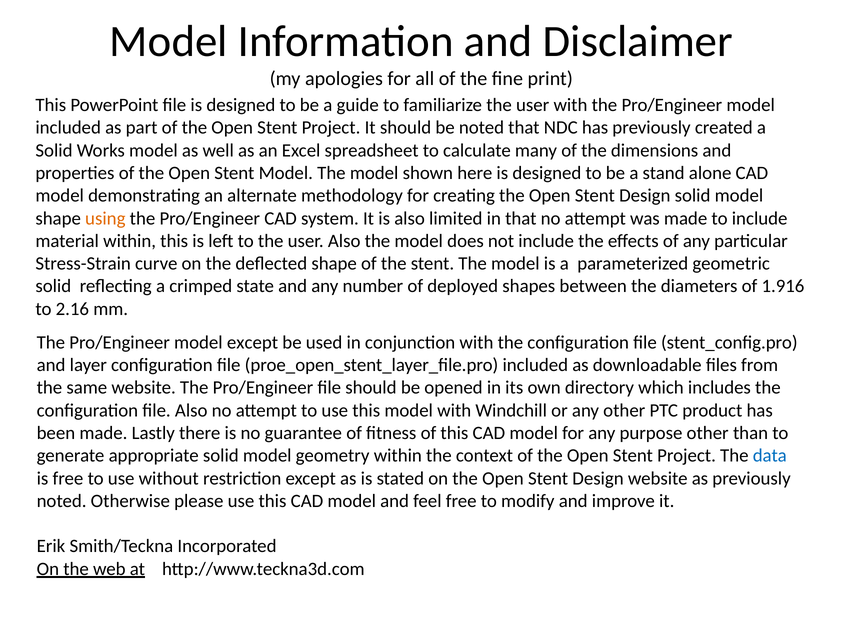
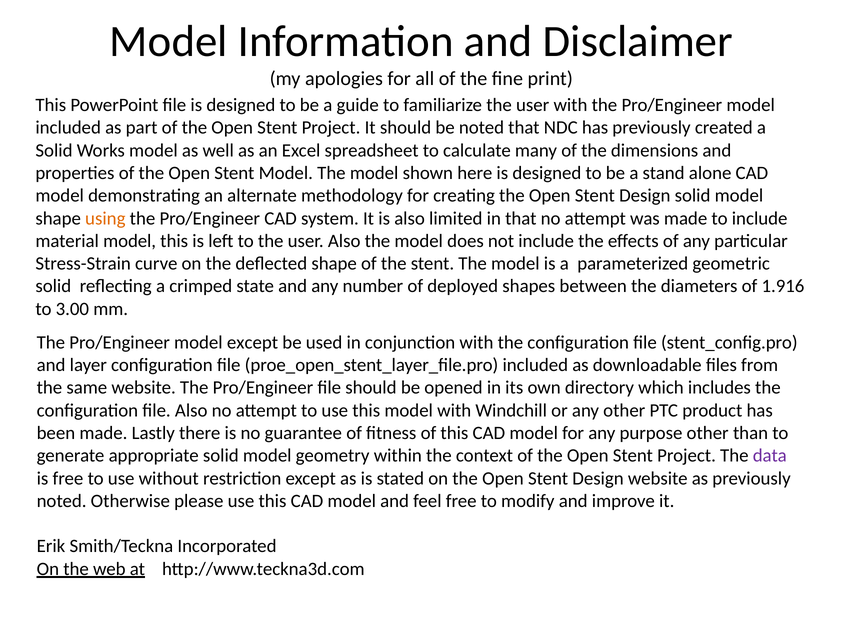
material within: within -> model (130, 241)
2.16: 2.16 -> 3.00 (72, 309)
data colour: blue -> purple (770, 456)
